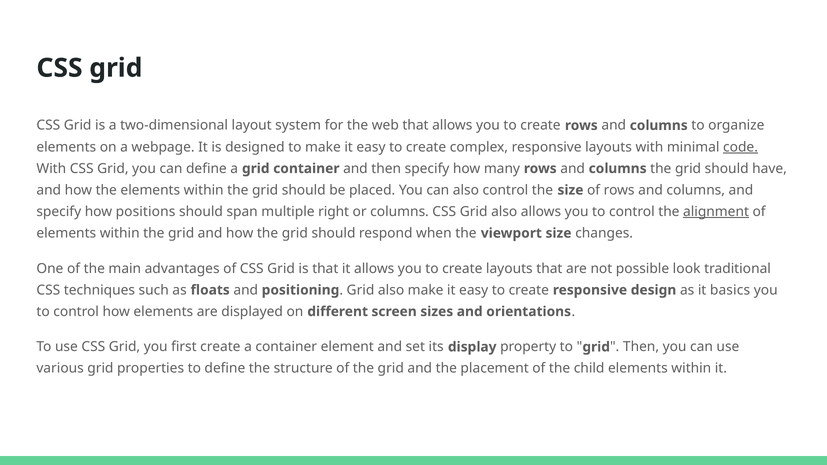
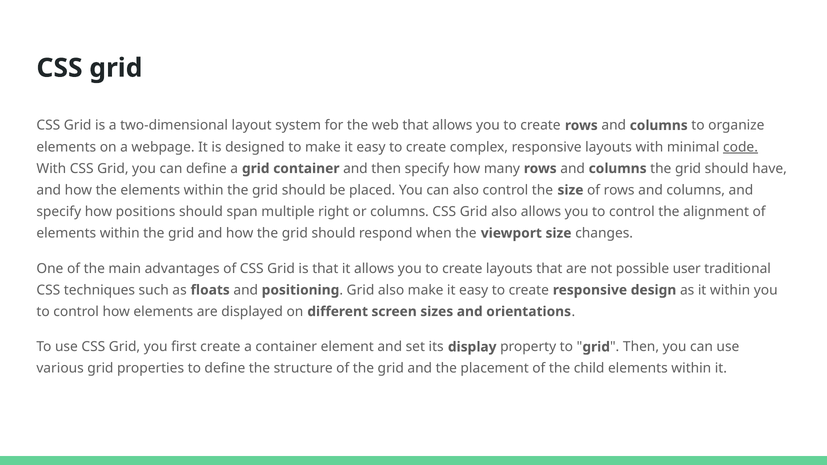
alignment underline: present -> none (716, 212)
look: look -> user (687, 269)
it basics: basics -> within (730, 290)
